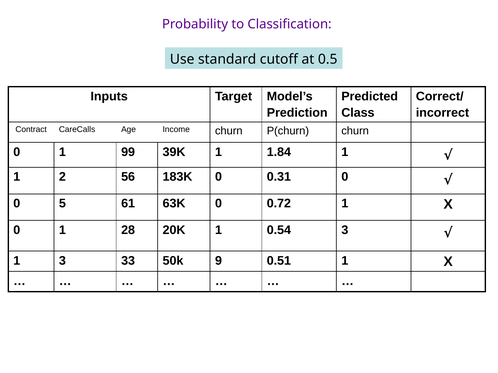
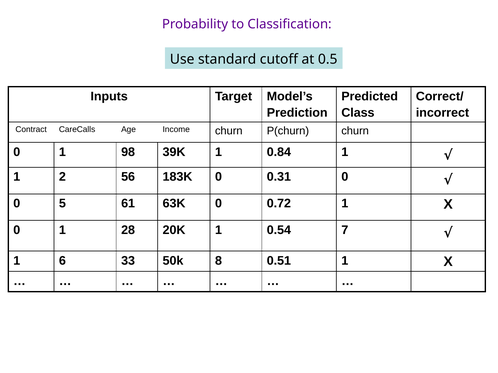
99: 99 -> 98 (128, 152)
1.84: 1.84 -> 0.84 (279, 152)
0.54 3: 3 -> 7 (345, 230)
1 3: 3 -> 6 (62, 261)
9: 9 -> 8 (218, 261)
